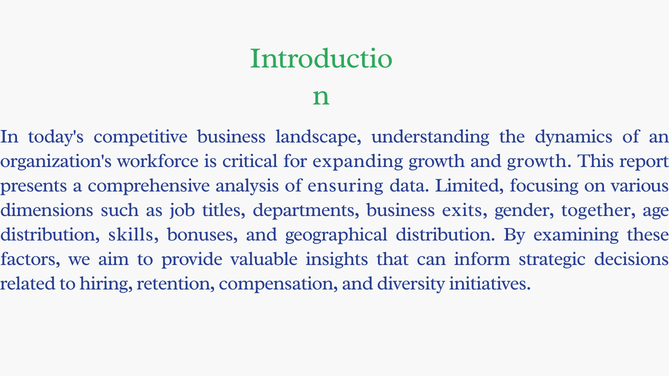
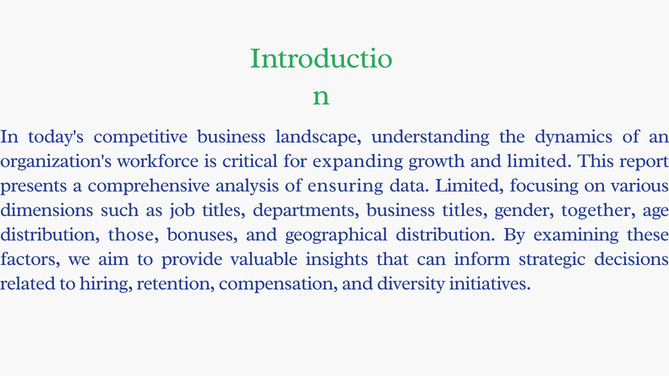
and growth: growth -> limited (540, 161)
business exits: exits -> titles (465, 210)
skills: skills -> those (134, 235)
